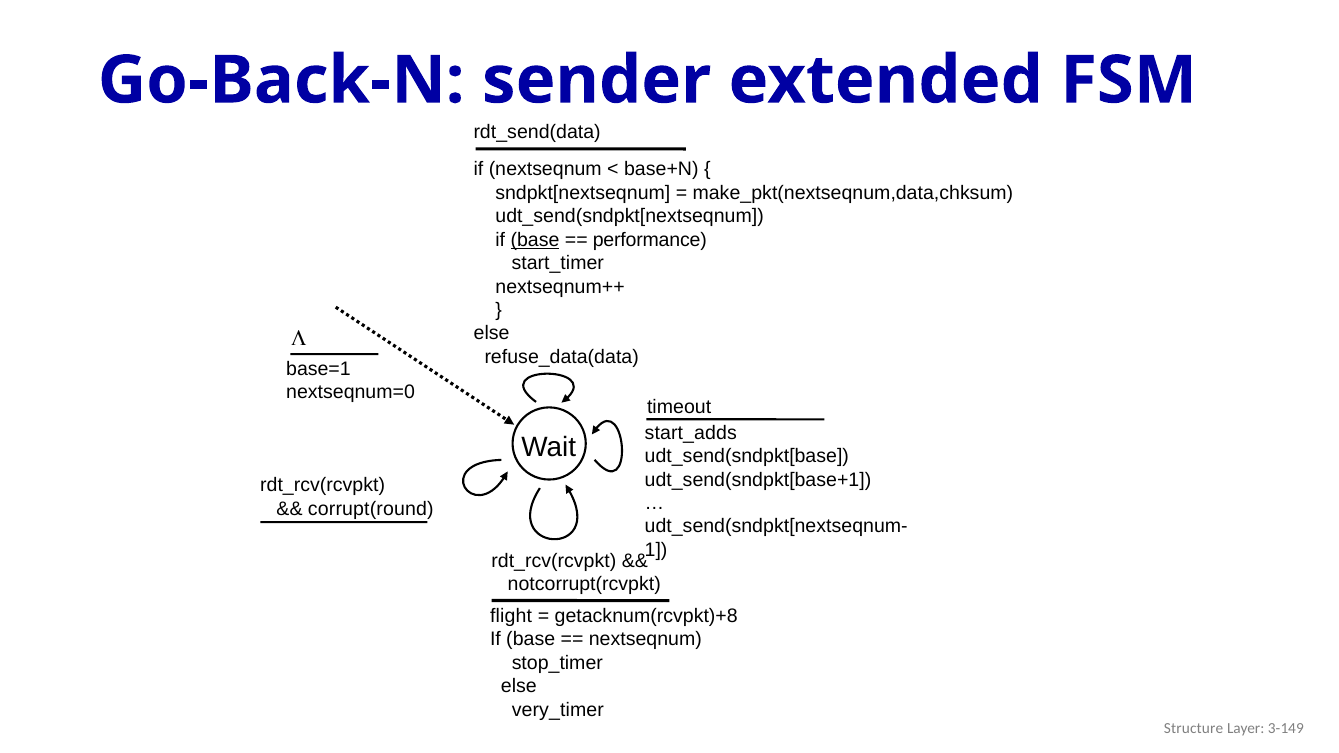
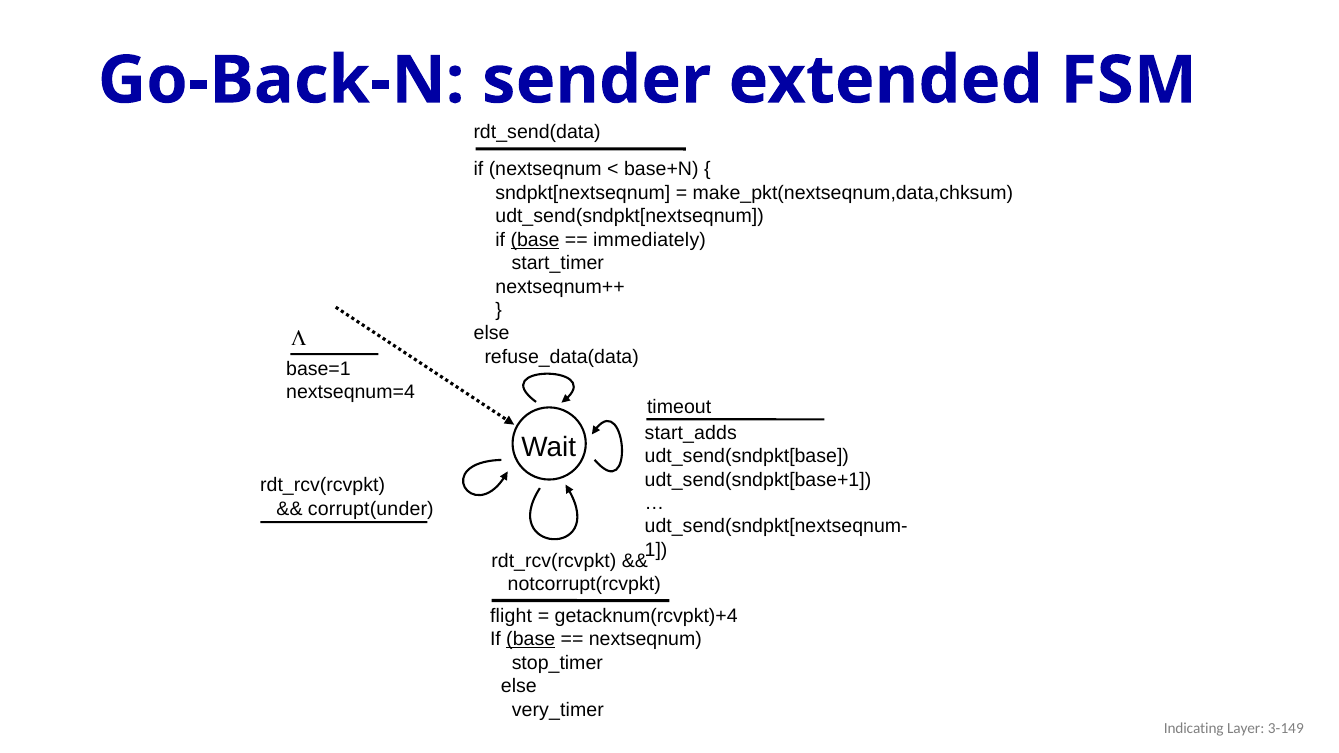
performance: performance -> immediately (650, 240)
nextseqnum=0: nextseqnum=0 -> nextseqnum=4 (351, 392)
corrupt(round: corrupt(round -> corrupt(under (371, 509)
getacknum(rcvpkt)+8: getacknum(rcvpkt)+8 -> getacknum(rcvpkt)+4 (646, 616)
base underline: none -> present (531, 640)
Structure: Structure -> Indicating (1194, 728)
